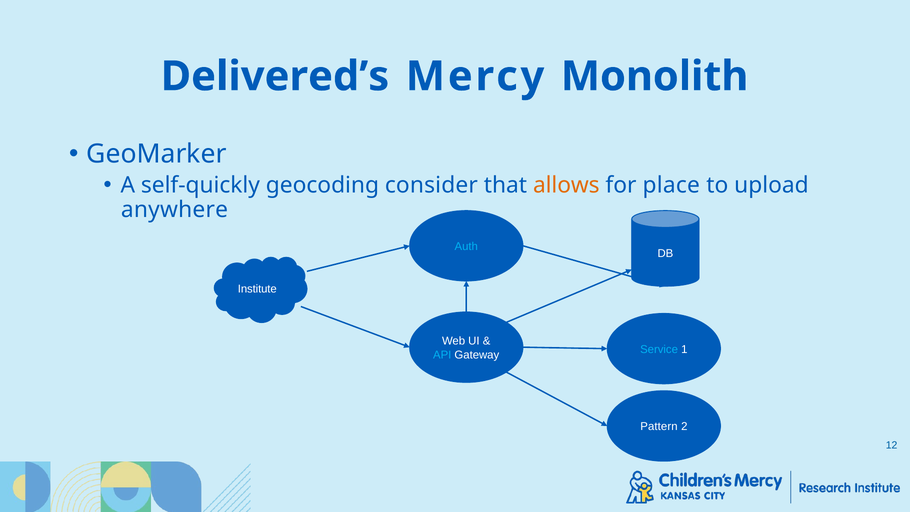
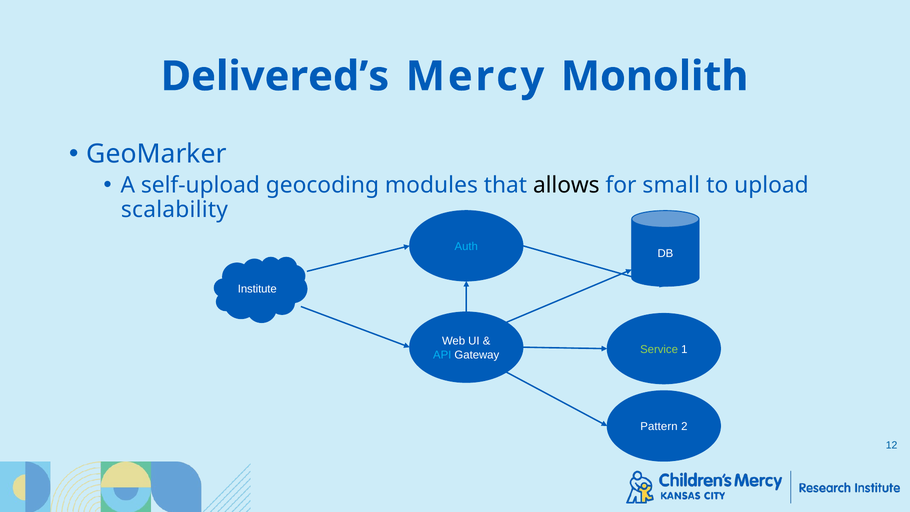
self-quickly: self-quickly -> self-upload (200, 185)
consider: consider -> modules (431, 185)
allows colour: orange -> black (566, 185)
place: place -> small (671, 185)
anywhere: anywhere -> scalability (174, 210)
Service colour: light blue -> light green (659, 349)
